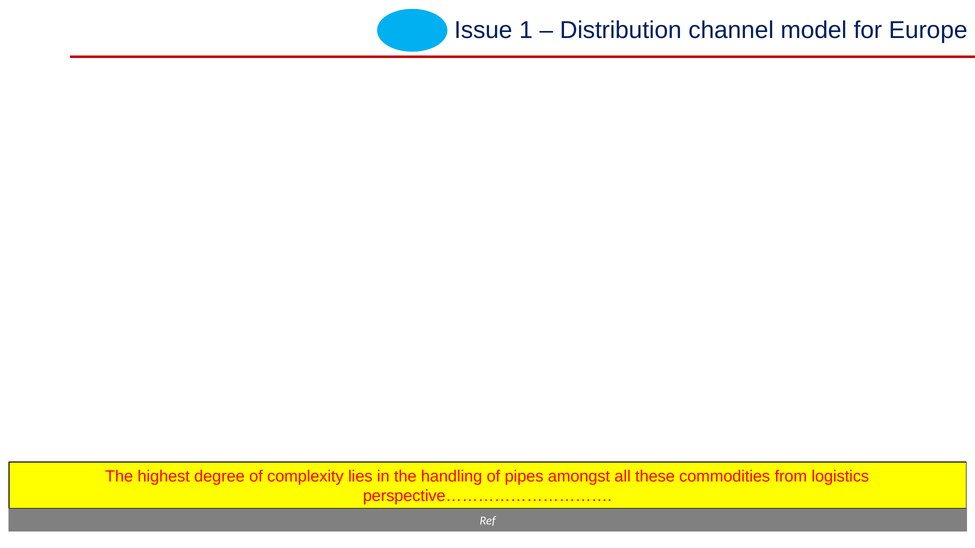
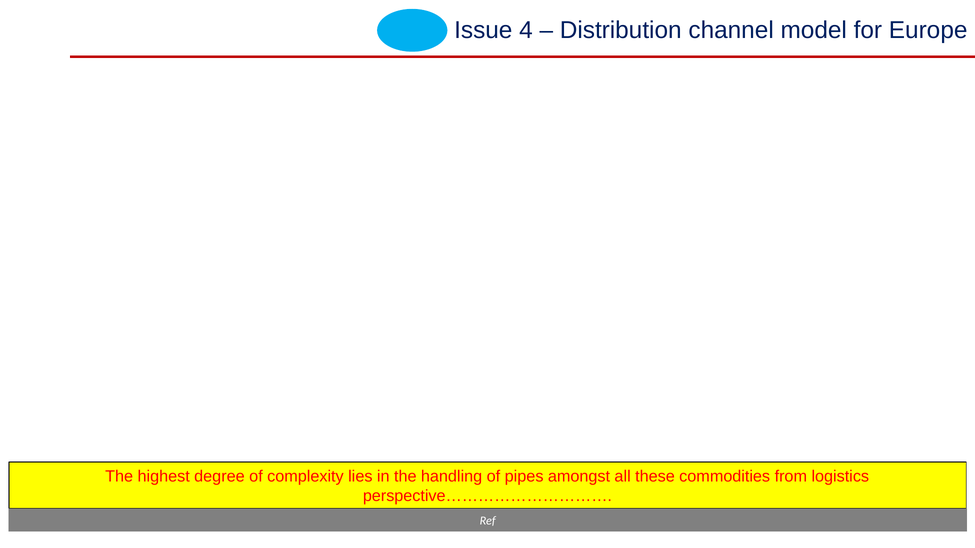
1: 1 -> 4 (526, 30)
